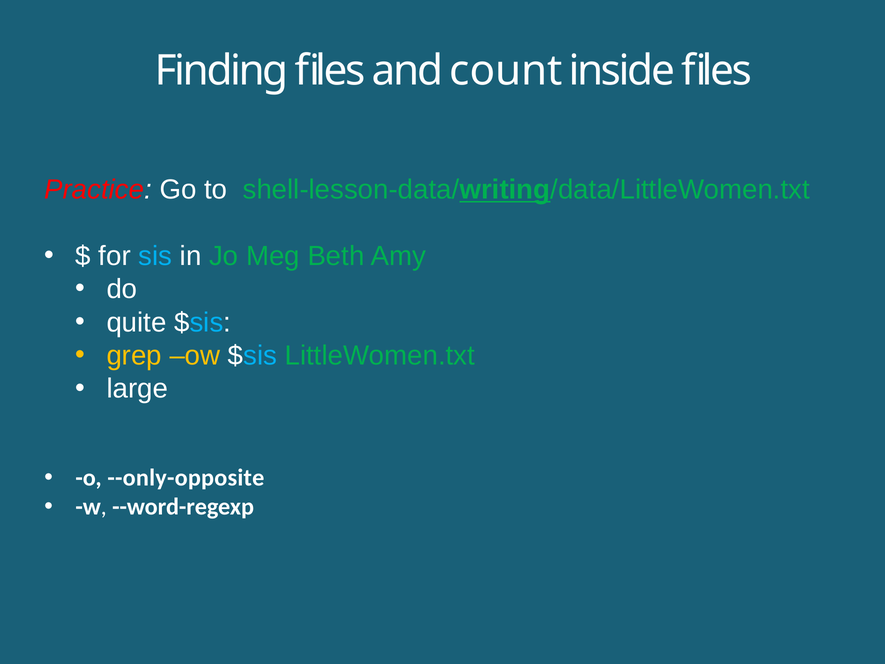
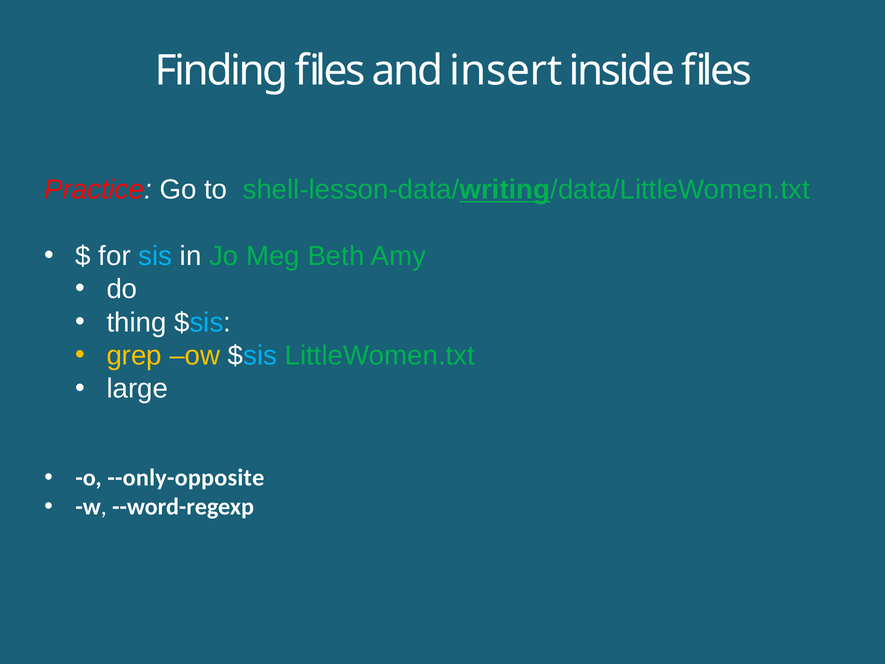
count: count -> insert (506, 71)
quite: quite -> thing (137, 322)
